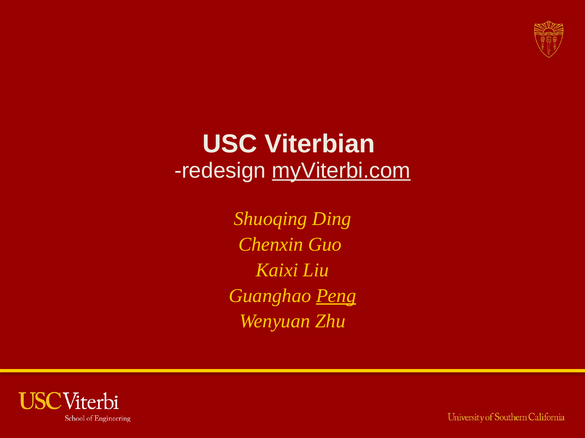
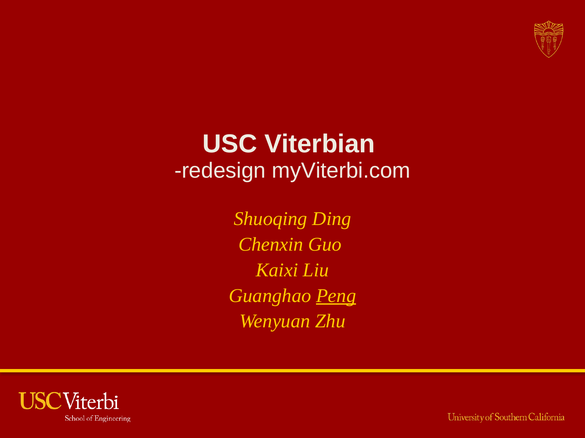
myViterbi.com underline: present -> none (341, 171)
